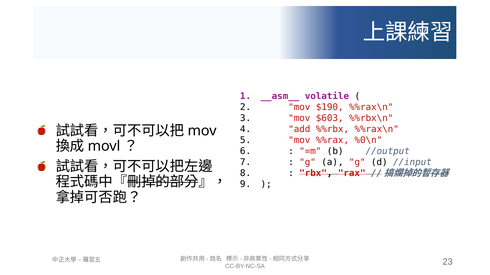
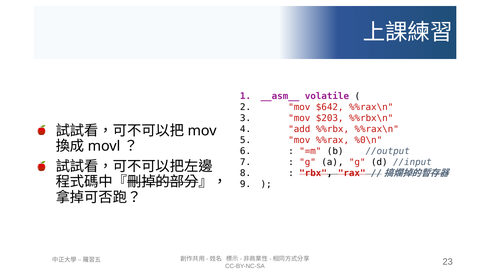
$190: $190 -> $642 (330, 107)
$603: $603 -> $203 (330, 118)
